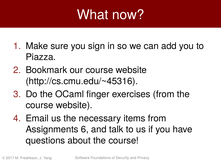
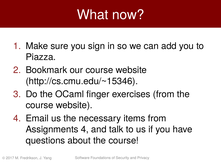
http://cs.cmu.edu/~45316: http://cs.cmu.edu/~45316 -> http://cs.cmu.edu/~15346 (82, 81)
Assignments 6: 6 -> 4 (85, 129)
